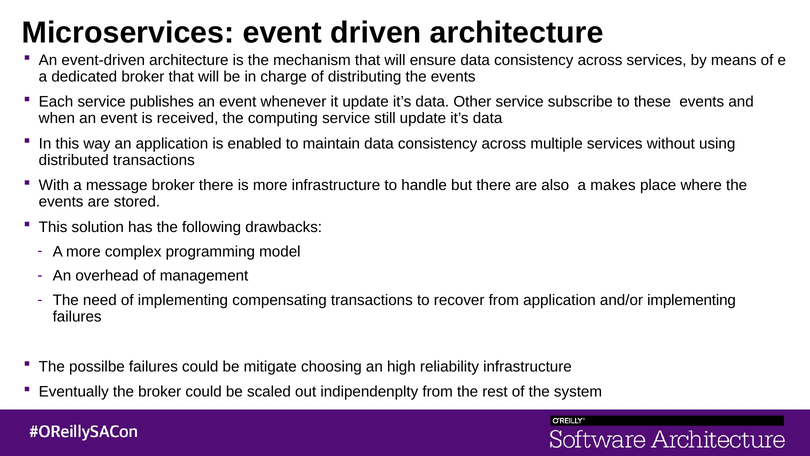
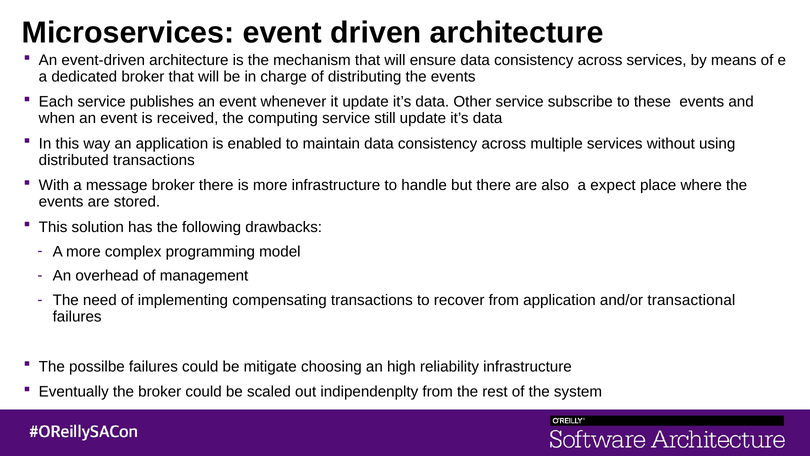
makes: makes -> expect (613, 185)
and/or implementing: implementing -> transactional (691, 300)
